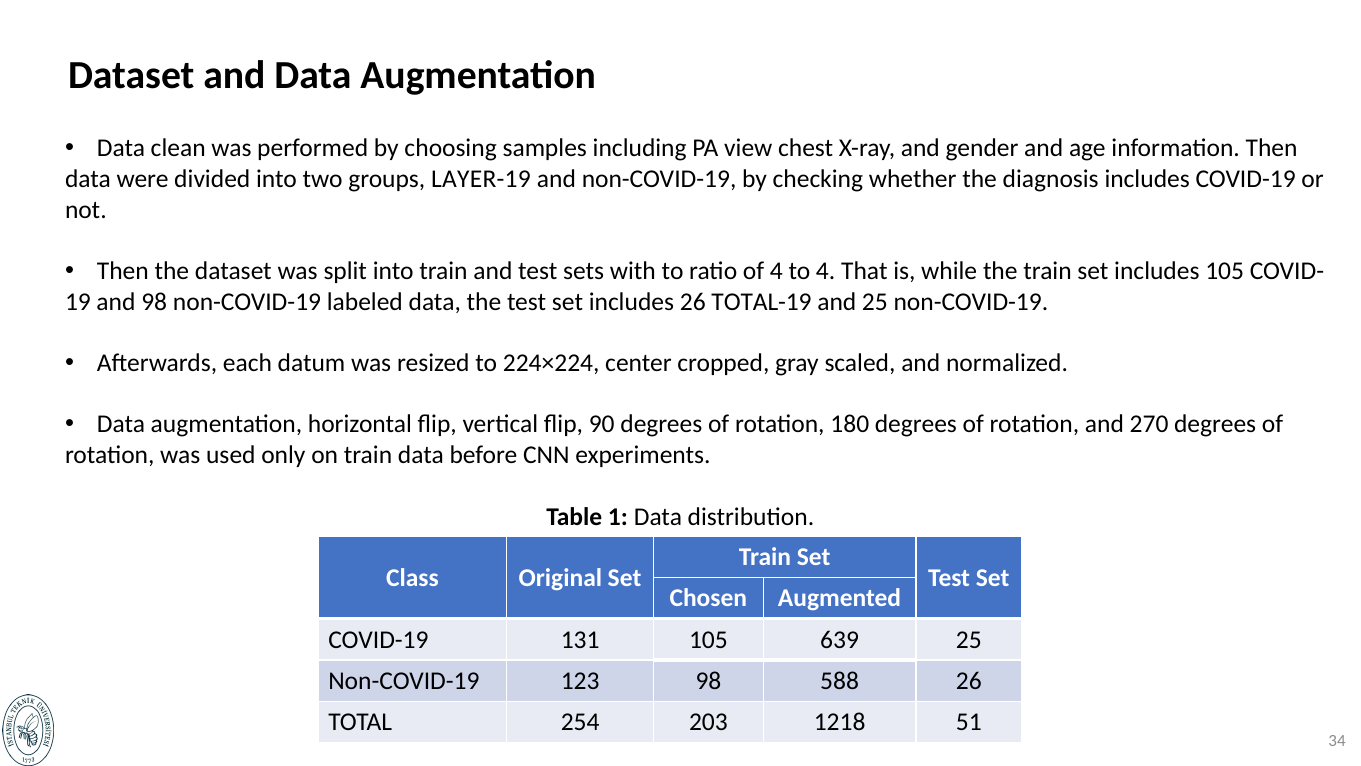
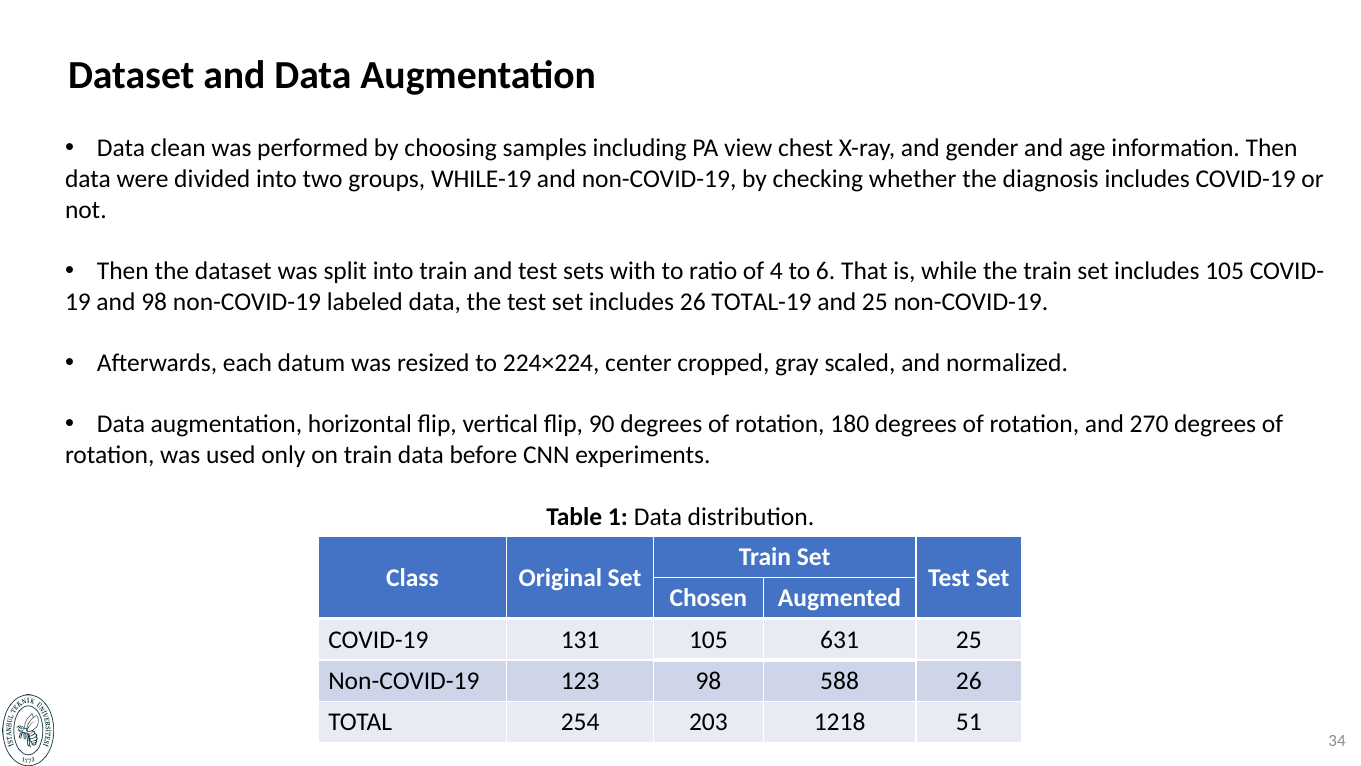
LAYER-19: LAYER-19 -> WHILE-19 (481, 179)
to 4: 4 -> 6 (826, 271)
639: 639 -> 631 (840, 639)
